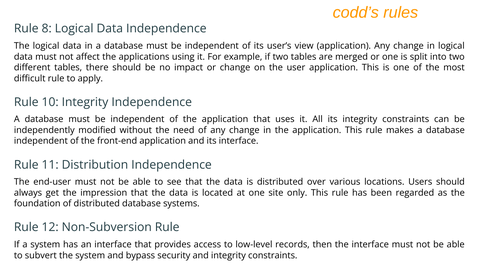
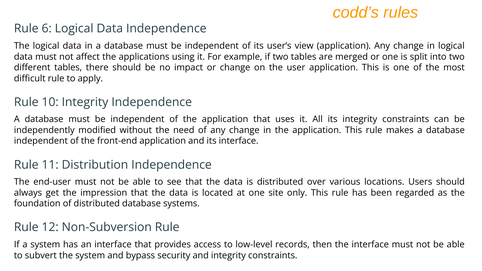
8: 8 -> 6 (47, 29)
